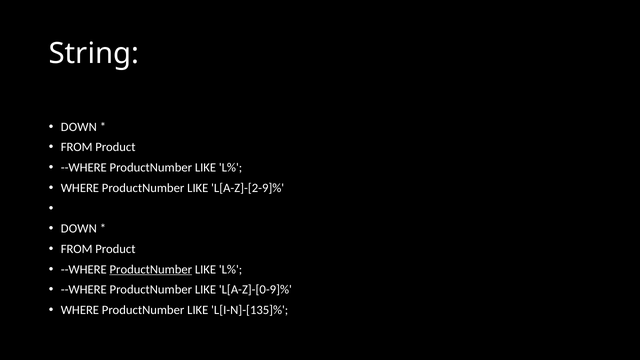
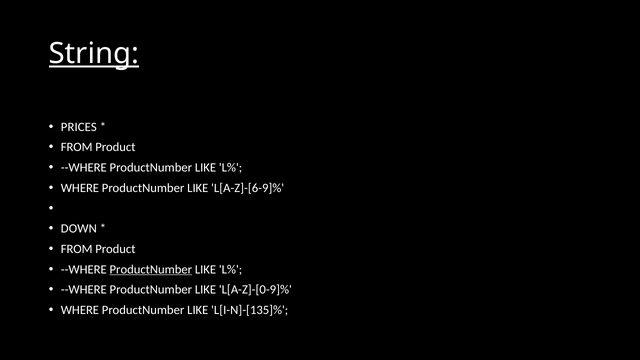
String underline: none -> present (94, 54)
DOWN: DOWN -> PRICES (79, 127)
L[A-Z]-[2-9]%: L[A-Z]-[2-9]% -> L[A-Z]-[6-9]% (248, 188)
